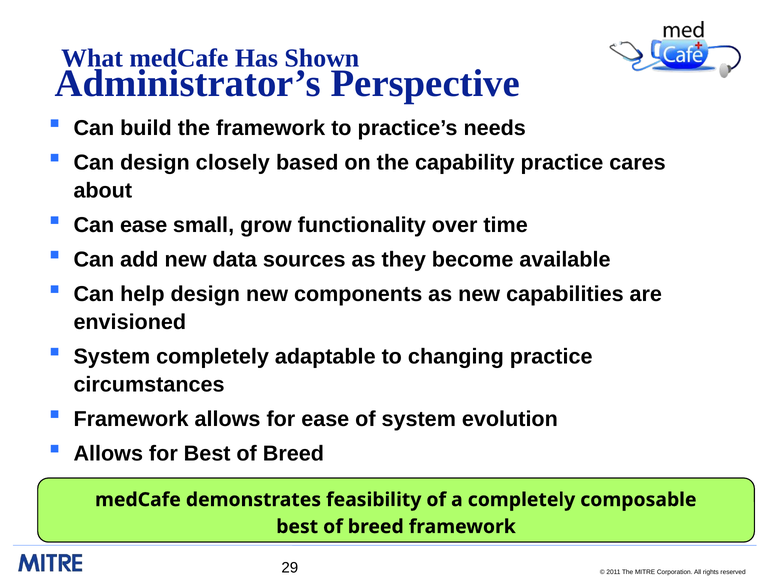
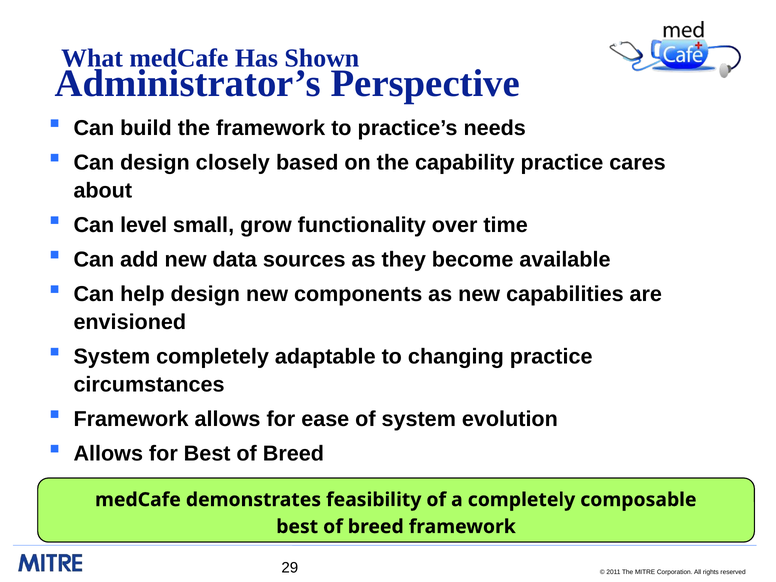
Can ease: ease -> level (144, 225)
